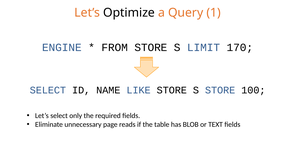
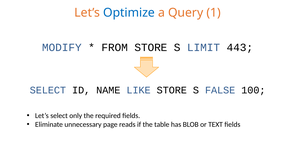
Optimize colour: black -> blue (129, 13)
ENGINE: ENGINE -> MODIFY (62, 47)
170: 170 -> 443 (240, 47)
S STORE: STORE -> FALSE (220, 90)
